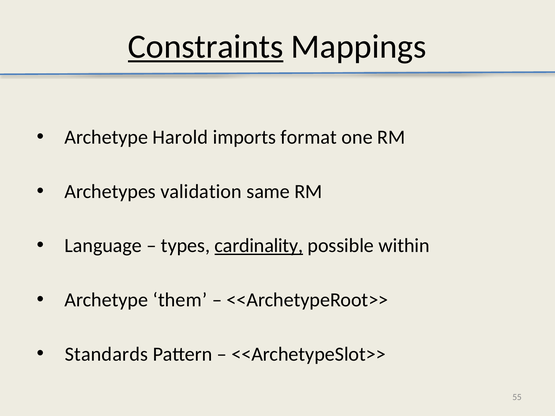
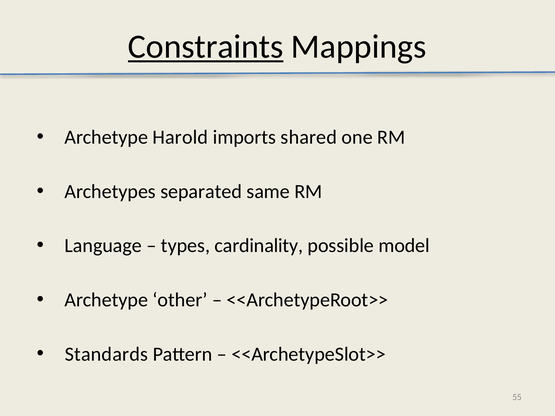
format: format -> shared (309, 137)
validation: validation -> separated (201, 192)
cardinality underline: present -> none (259, 246)
within: within -> model (404, 246)
them: them -> other (180, 300)
